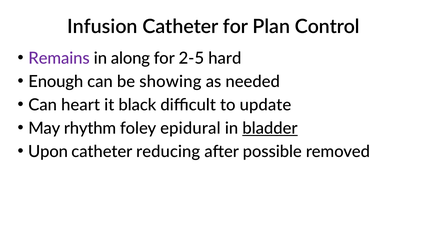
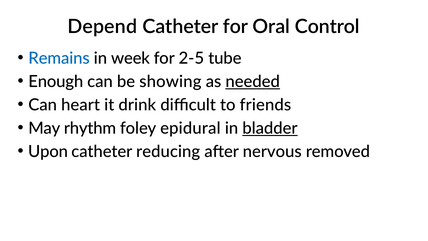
Infusion: Infusion -> Depend (102, 27)
Plan: Plan -> Oral (271, 27)
Remains colour: purple -> blue (59, 58)
along: along -> week (130, 58)
hard: hard -> tube (225, 58)
needed underline: none -> present (253, 82)
black: black -> drink (137, 105)
update: update -> friends (265, 105)
possible: possible -> nervous (272, 152)
